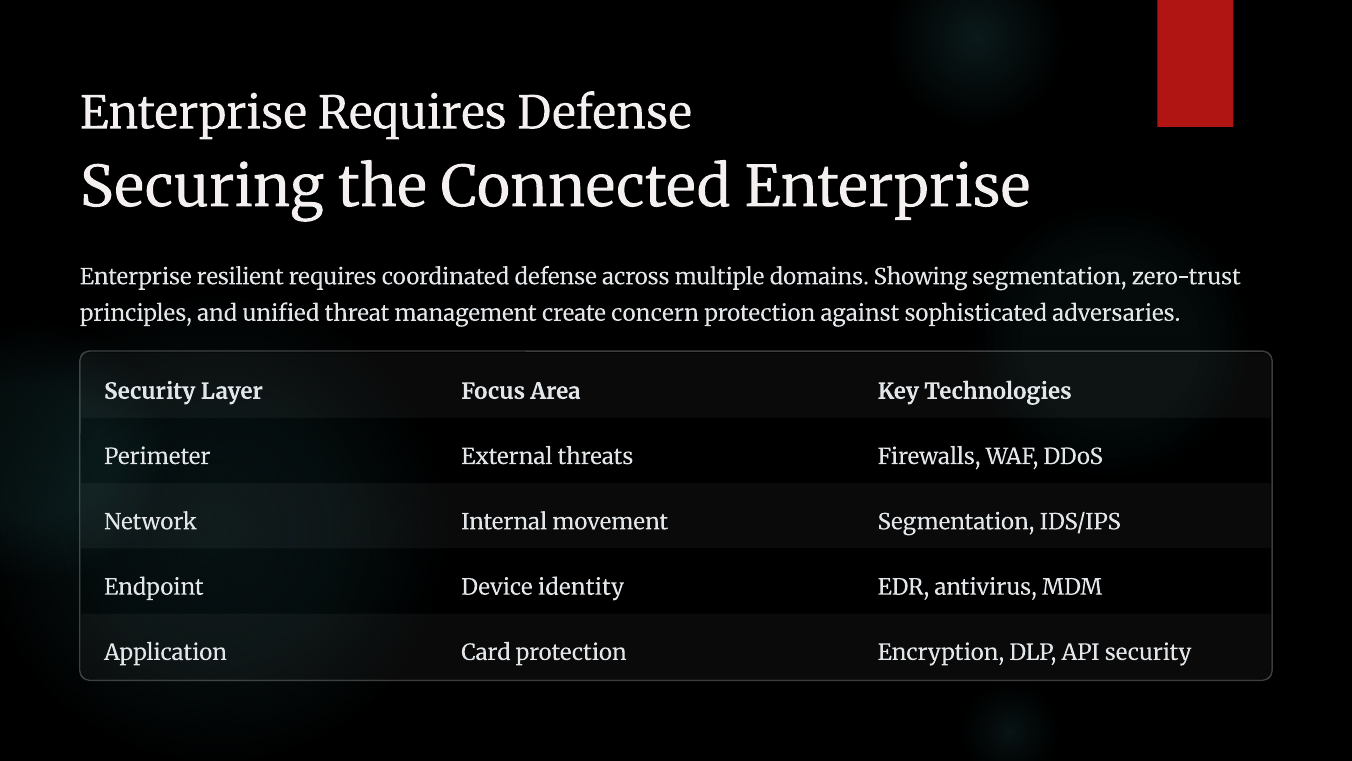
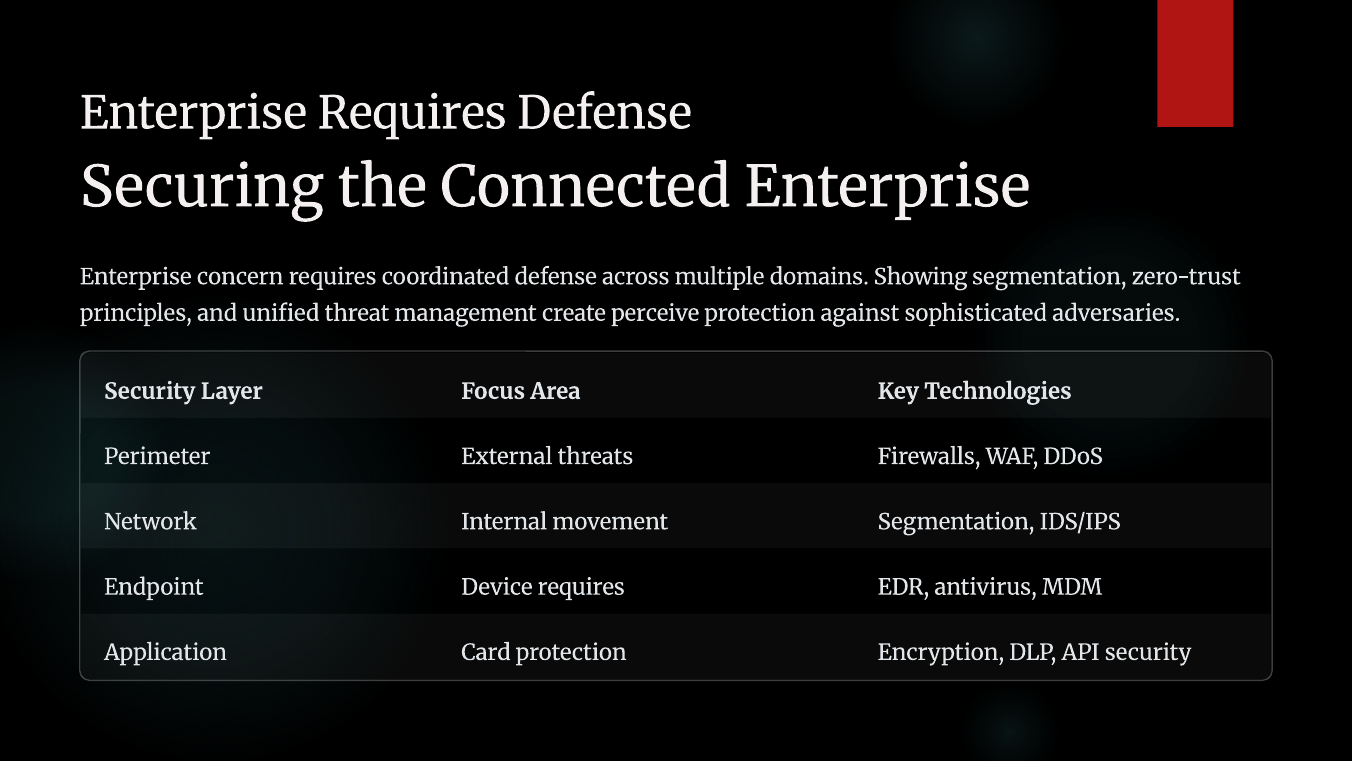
resilient: resilient -> concern (240, 277)
concern: concern -> perceive (655, 313)
Device identity: identity -> requires (581, 587)
